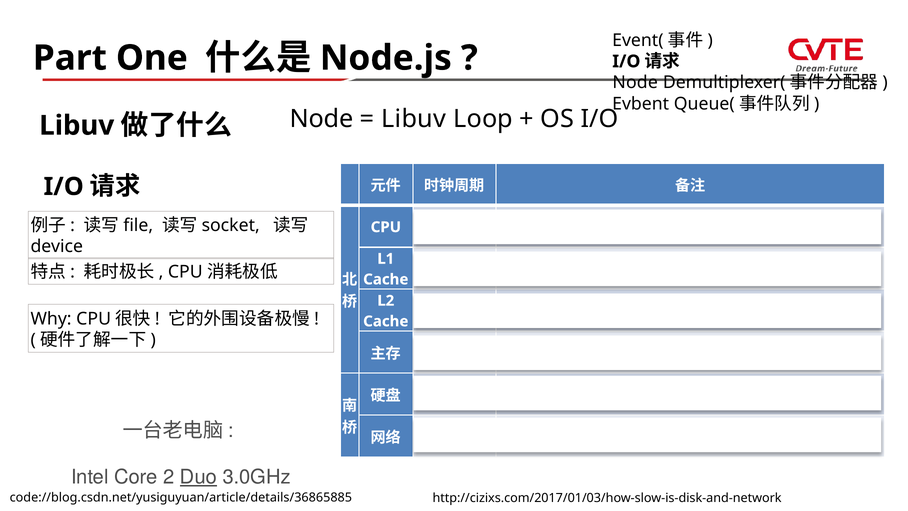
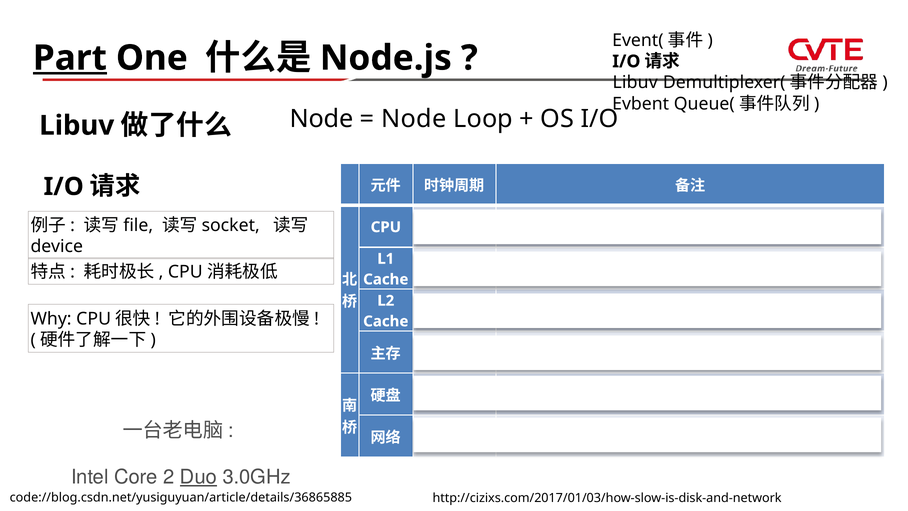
Part underline: none -> present (70, 58)
Node: Node -> Libuv (635, 83)
Libuv: Libuv -> Node (414, 119)
